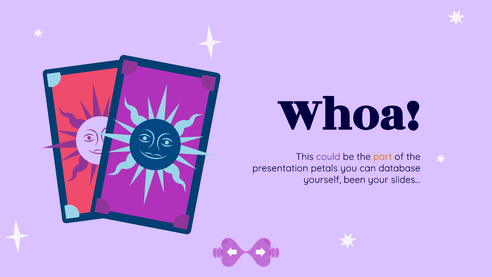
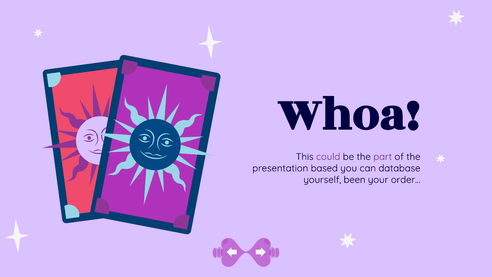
part colour: orange -> purple (383, 157)
petals: petals -> based (324, 168)
slides…: slides… -> order… (406, 180)
